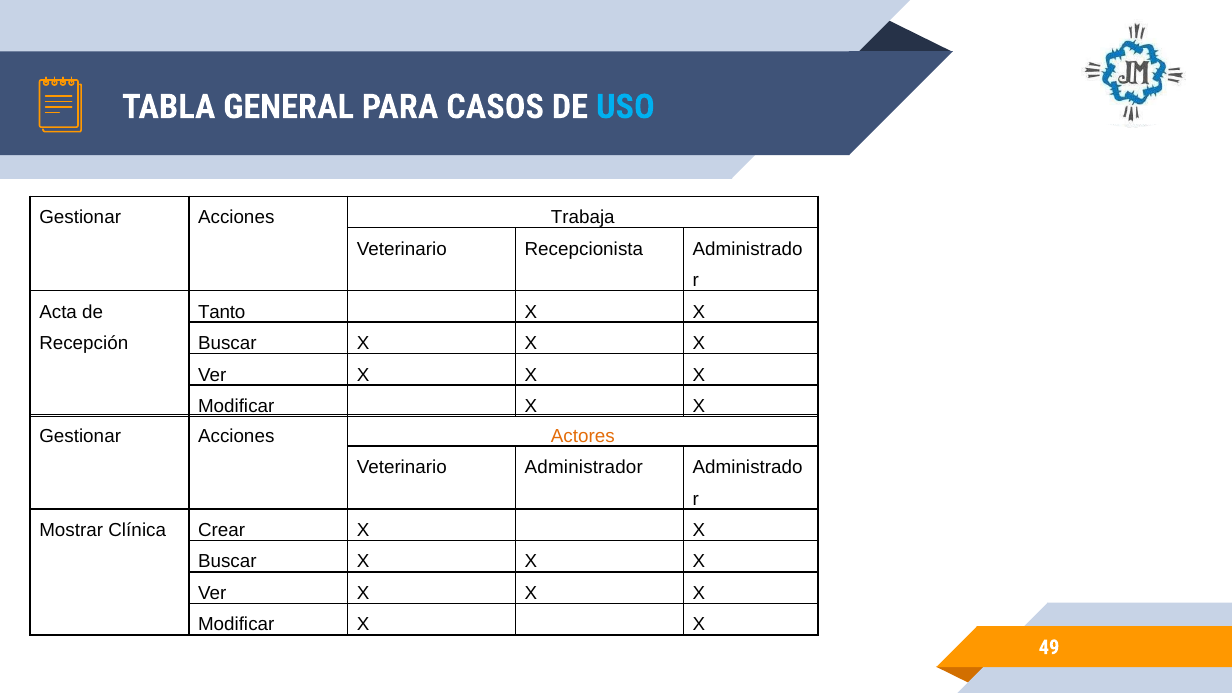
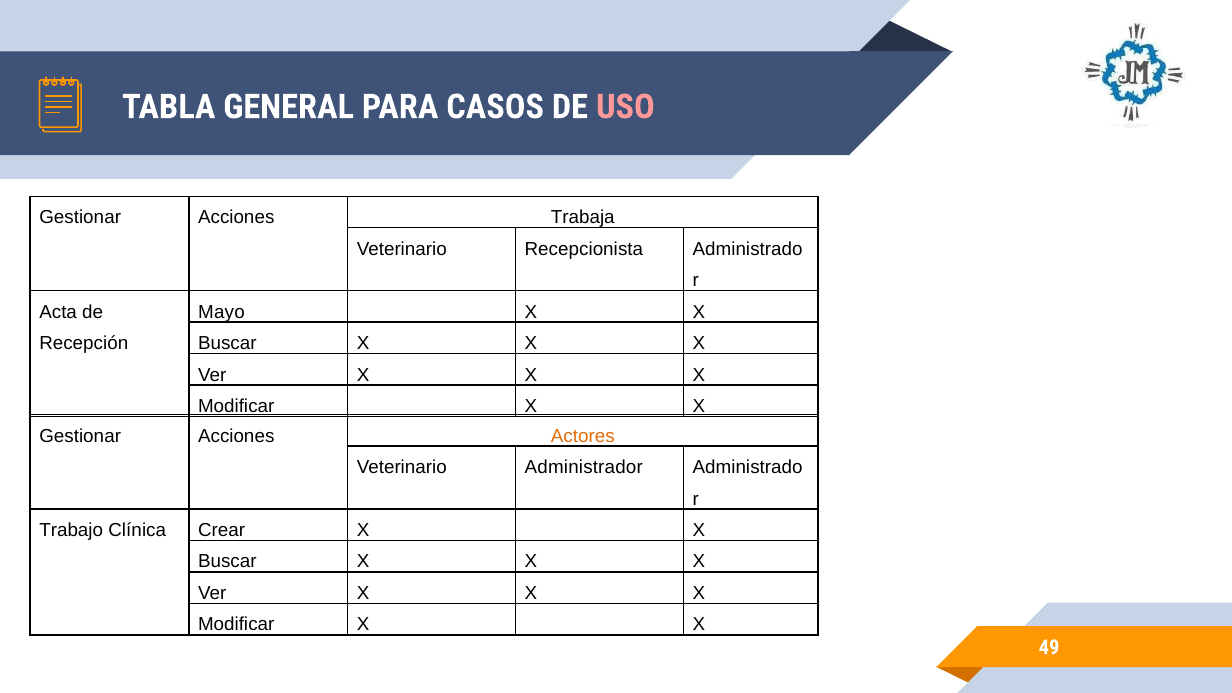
USO colour: light blue -> pink (625, 107)
Tanto: Tanto -> Mayo (221, 312)
Mostrar: Mostrar -> Trabajo (71, 530)
